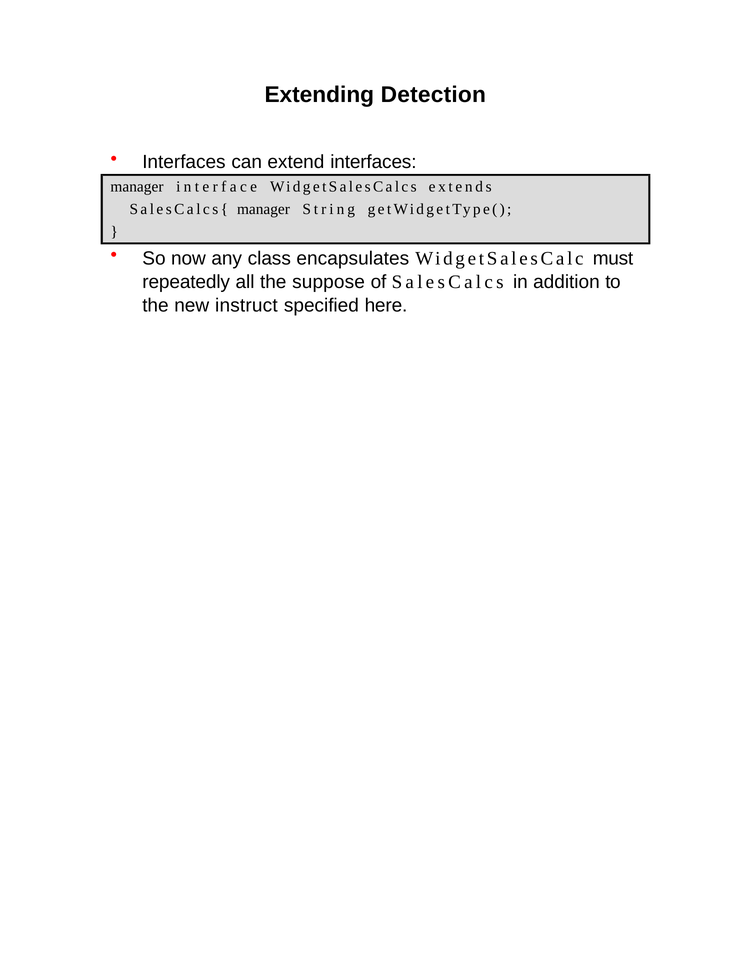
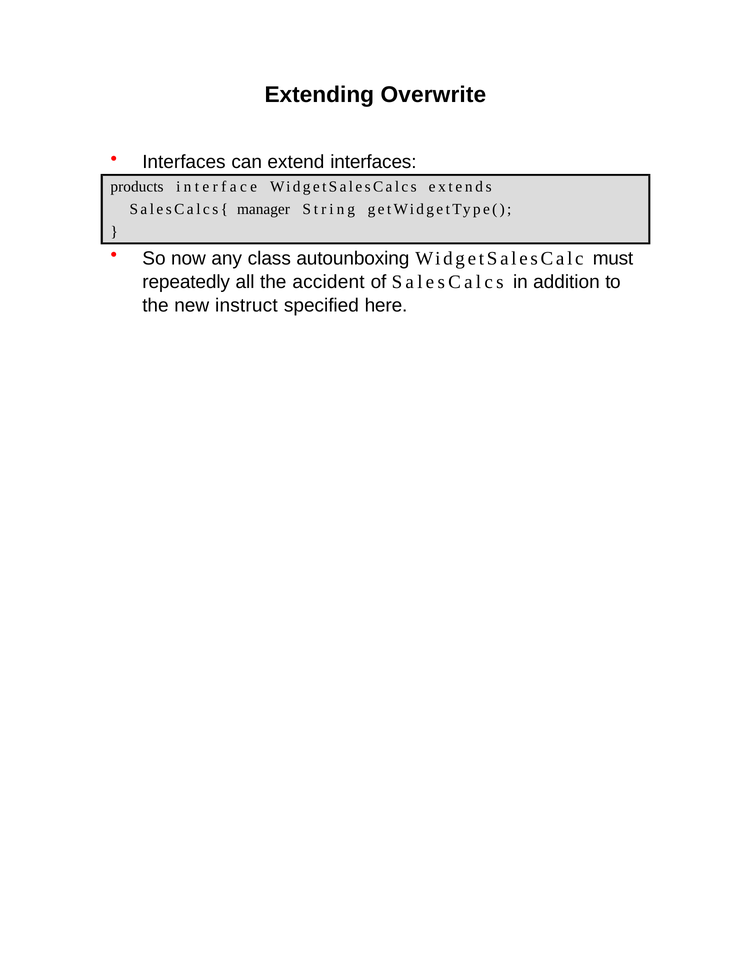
Detection: Detection -> Overwrite (433, 95)
manager: manager -> products (137, 186)
encapsulates: encapsulates -> autounboxing (353, 258)
suppose: suppose -> accident (328, 282)
